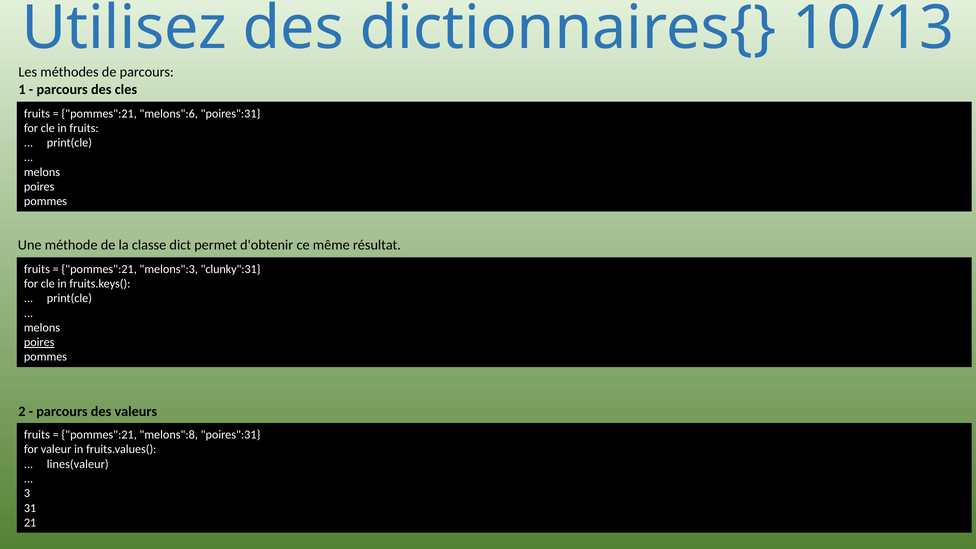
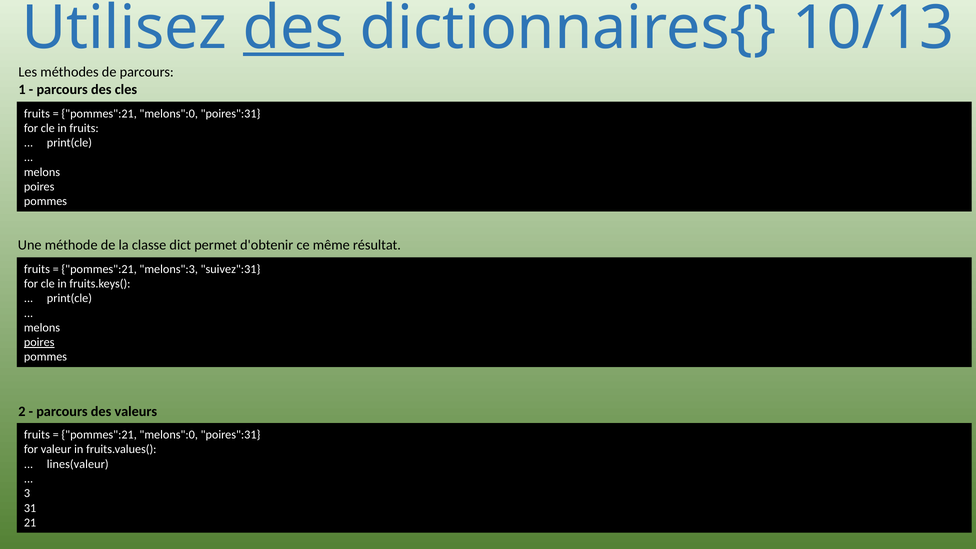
des underline: none -> present (293, 28)
melons":6: melons":6 -> melons":0 (169, 113)
clunky":31: clunky":31 -> suivez":31 (230, 269)
melons":8: melons":8 -> melons":0 (169, 435)
